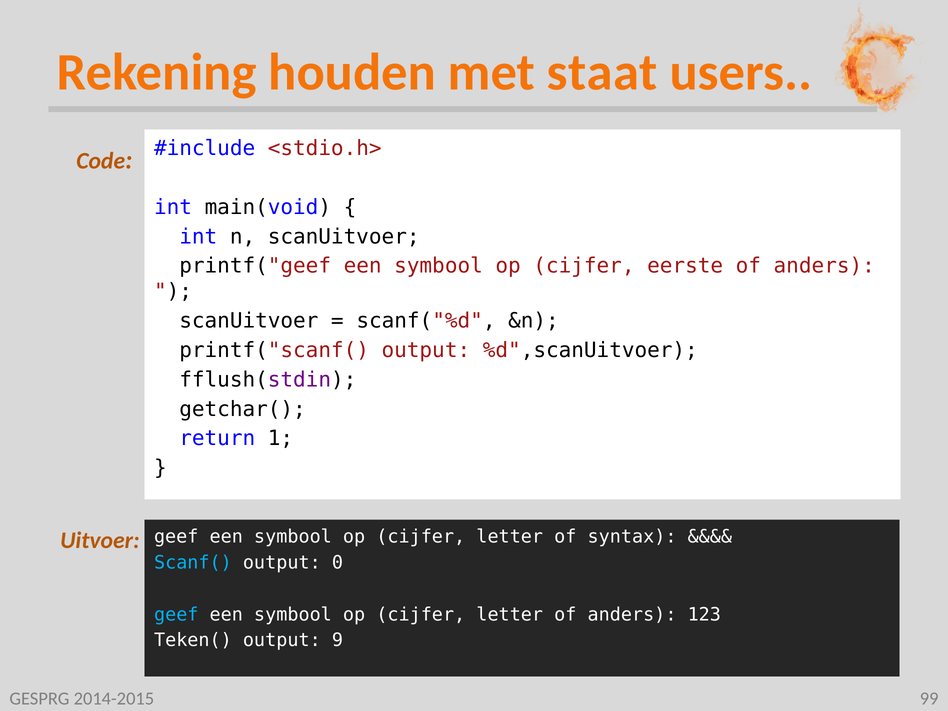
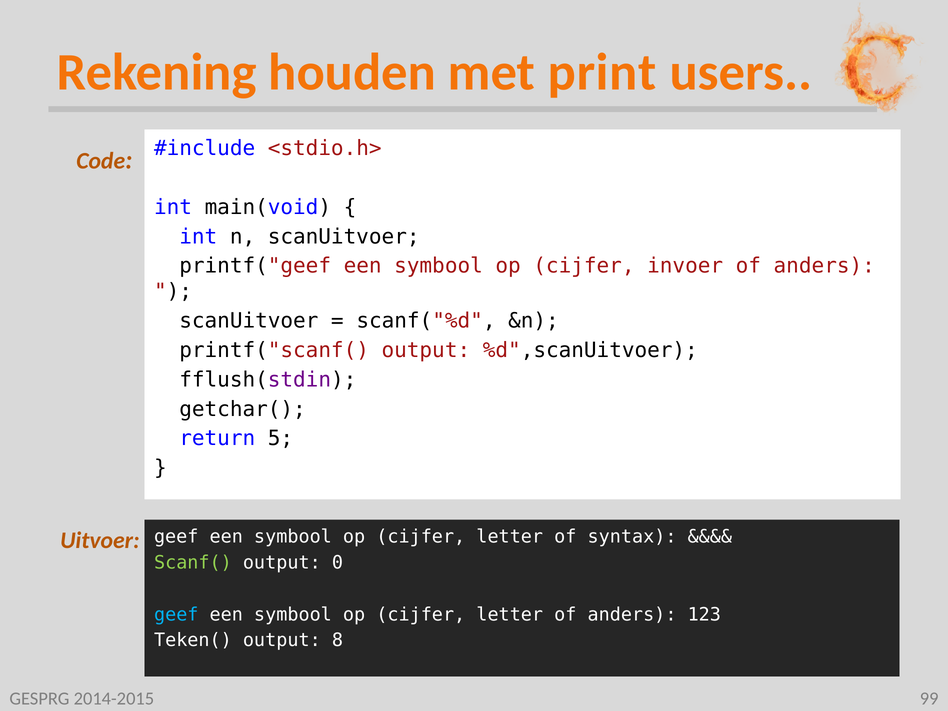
staat: staat -> print (602, 72)
eerste: eerste -> invoer (685, 266)
1: 1 -> 5 (280, 439)
Scanf( colour: light blue -> light green (193, 563)
9: 9 -> 8 (337, 640)
